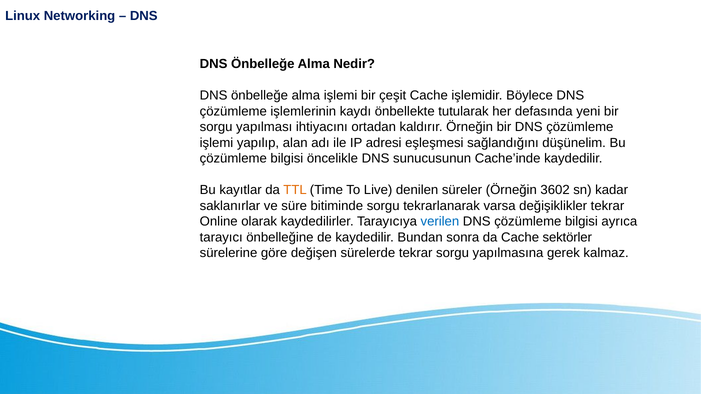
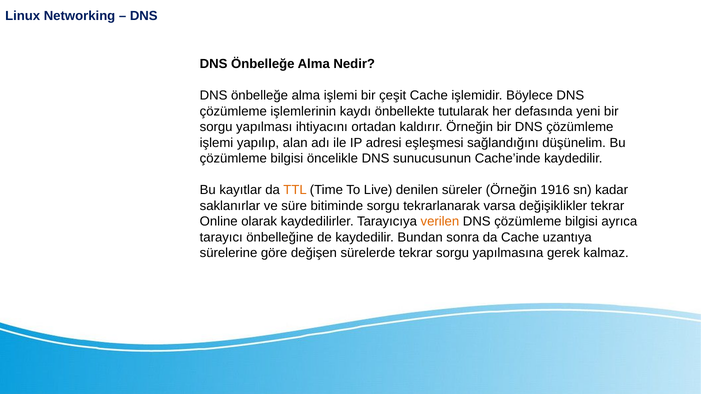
3602: 3602 -> 1916 (555, 190)
verilen colour: blue -> orange (440, 222)
sektörler: sektörler -> uzantıya (567, 237)
